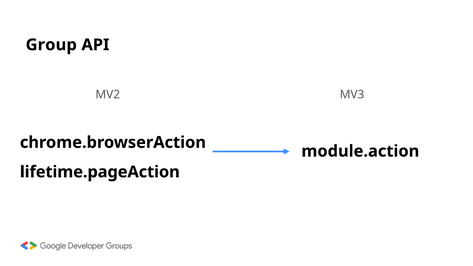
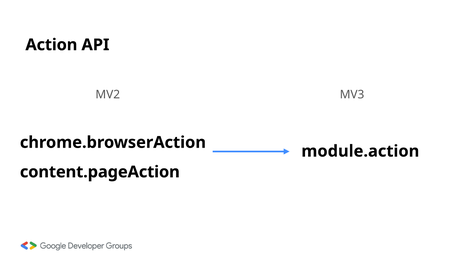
Group: Group -> Action (51, 45)
lifetime.pageAction: lifetime.pageAction -> content.pageAction (100, 172)
